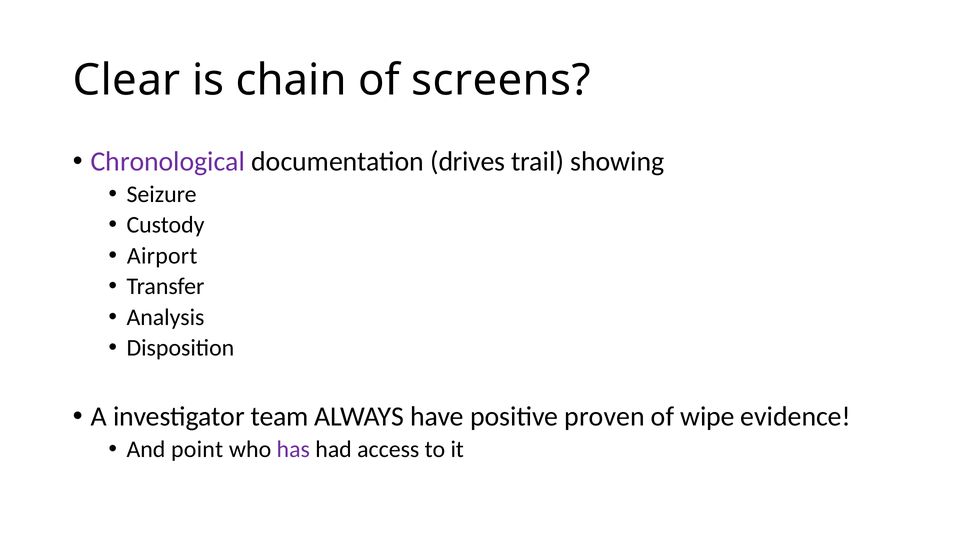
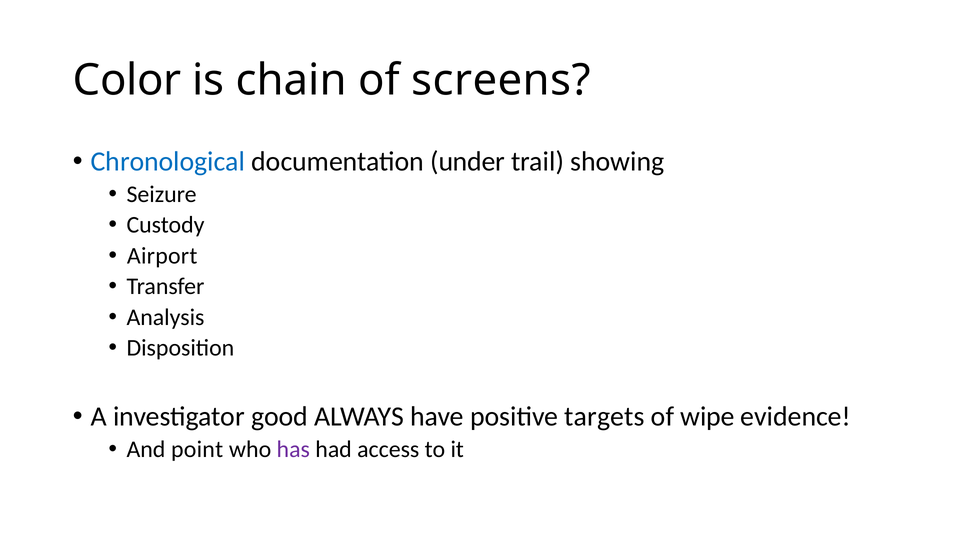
Clear: Clear -> Color (127, 80)
Chronological colour: purple -> blue (168, 161)
drives: drives -> under (468, 161)
team: team -> good (280, 417)
proven: proven -> targets (605, 417)
